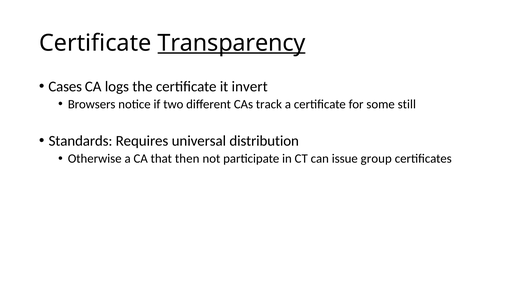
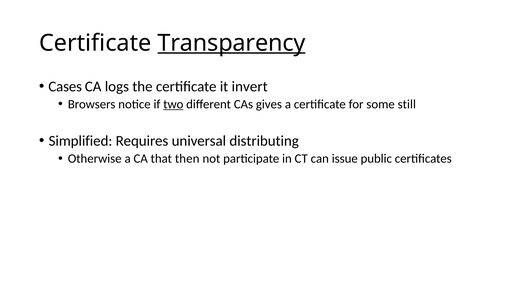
two underline: none -> present (173, 104)
track: track -> gives (269, 104)
Standards: Standards -> Simplified (81, 141)
distribution: distribution -> distributing (264, 141)
group: group -> public (376, 159)
